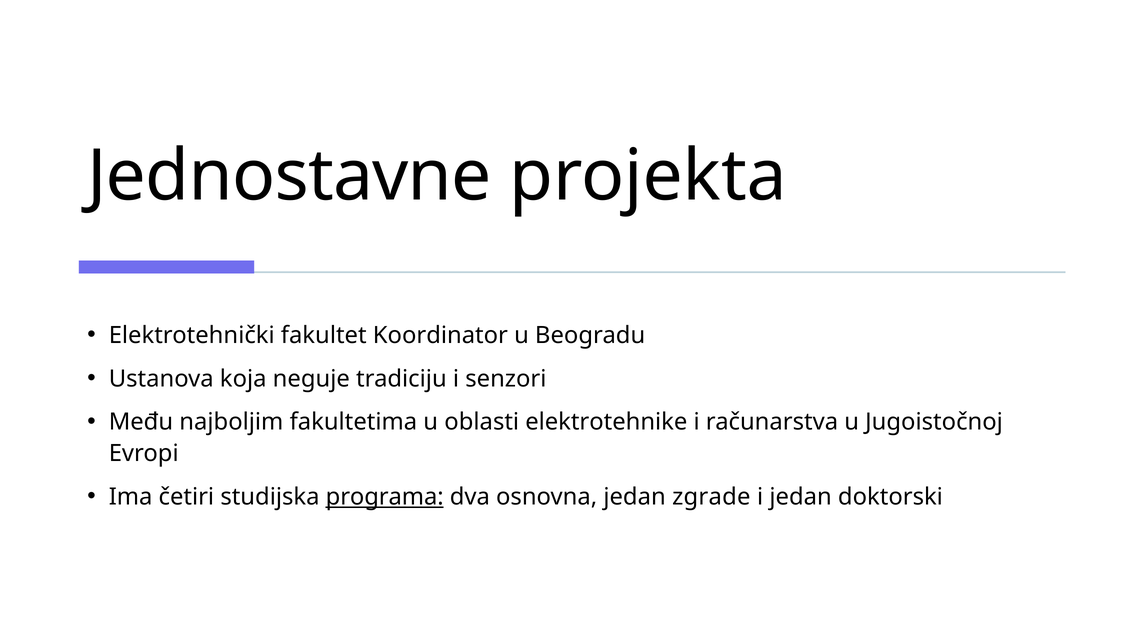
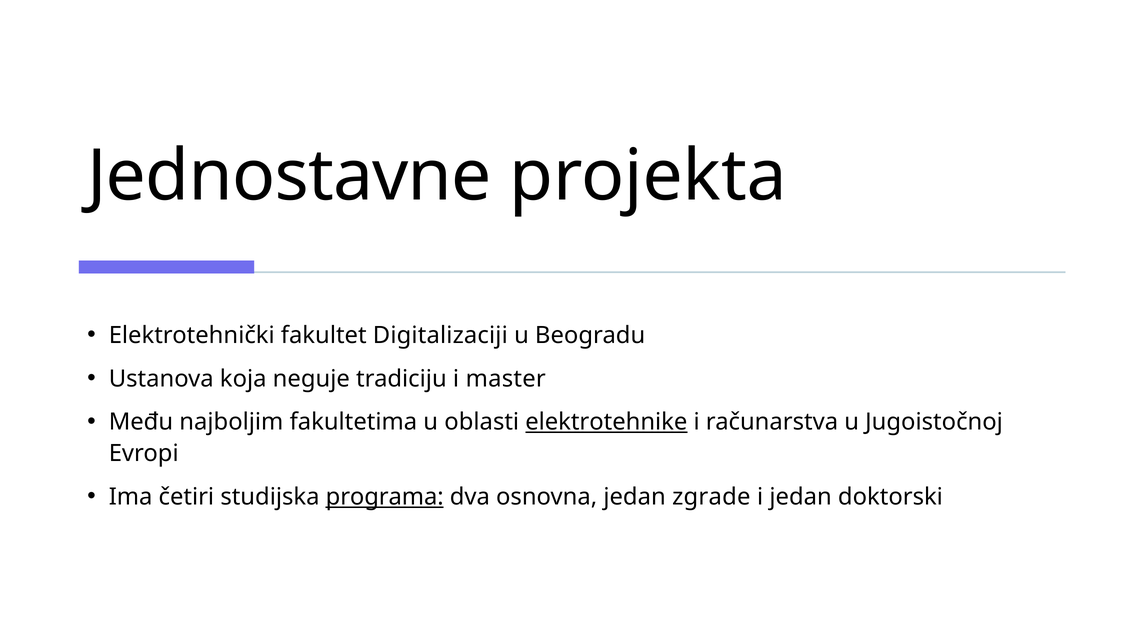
Koordinator: Koordinator -> Digitalizaciji (440, 336)
senzori: senzori -> master (506, 379)
elektrotehnike underline: none -> present (606, 422)
